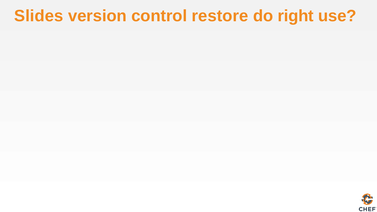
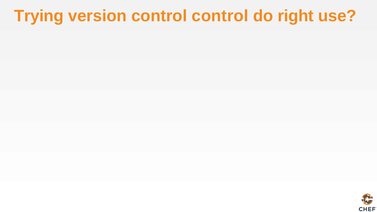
Slides: Slides -> Trying (39, 16)
control restore: restore -> control (220, 16)
